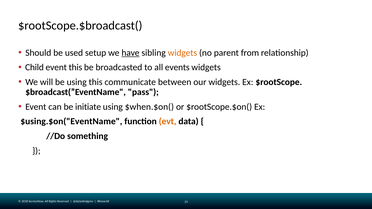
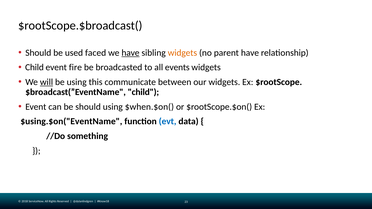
setup: setup -> faced (96, 53)
parent from: from -> have (250, 53)
event this: this -> fire (75, 67)
will underline: none -> present (46, 82)
pass: pass -> child (143, 92)
be initiate: initiate -> should (88, 107)
evt colour: orange -> blue (168, 122)
